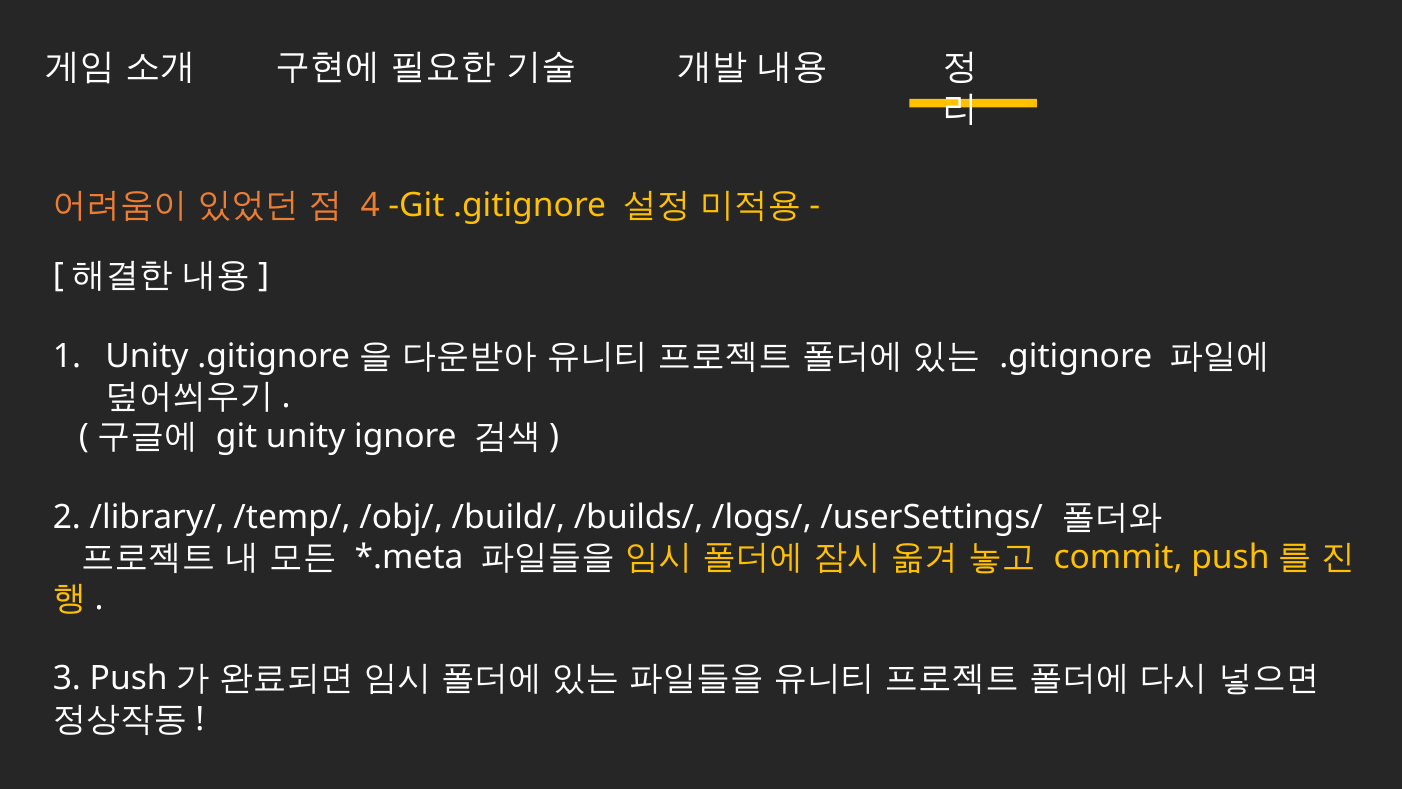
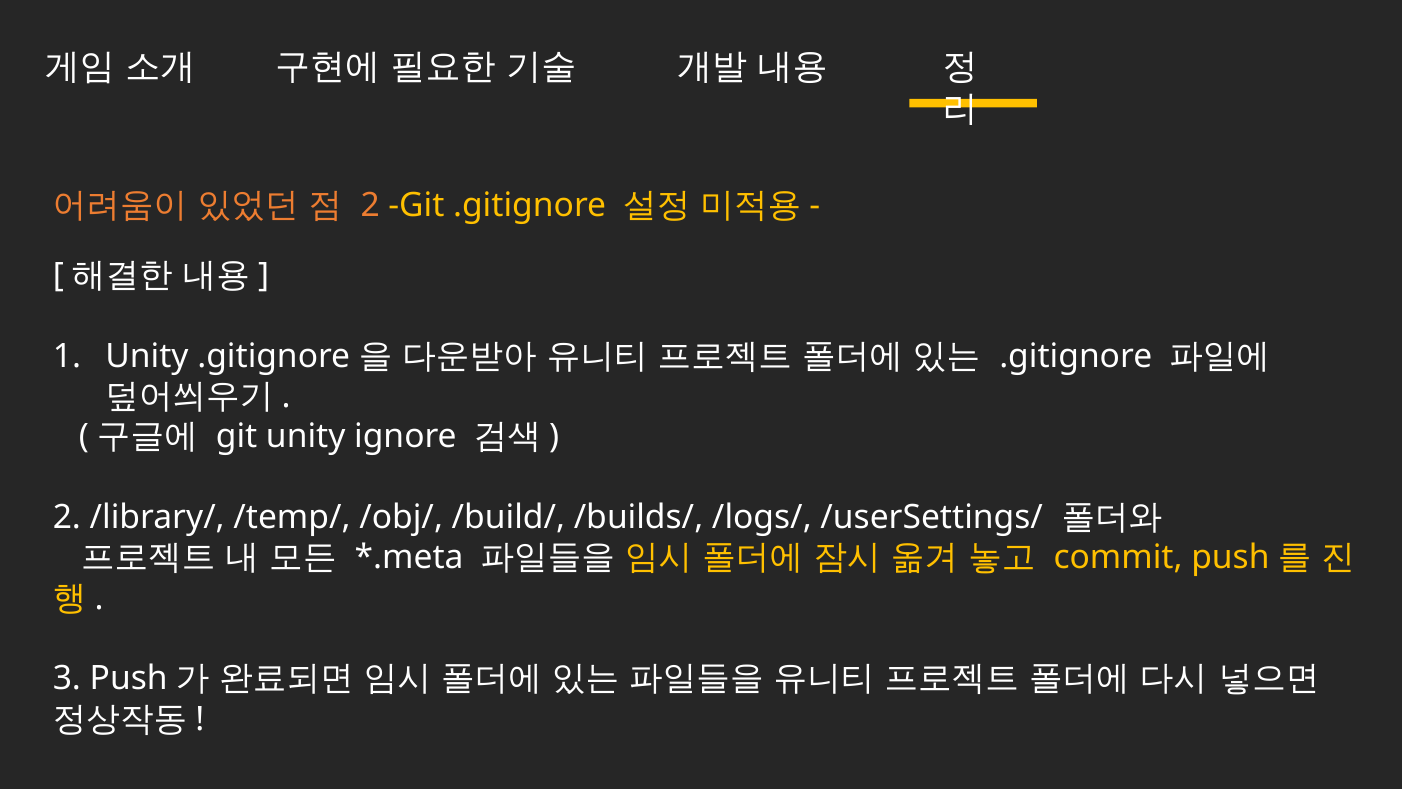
4: 4 -> 2 (370, 206)
